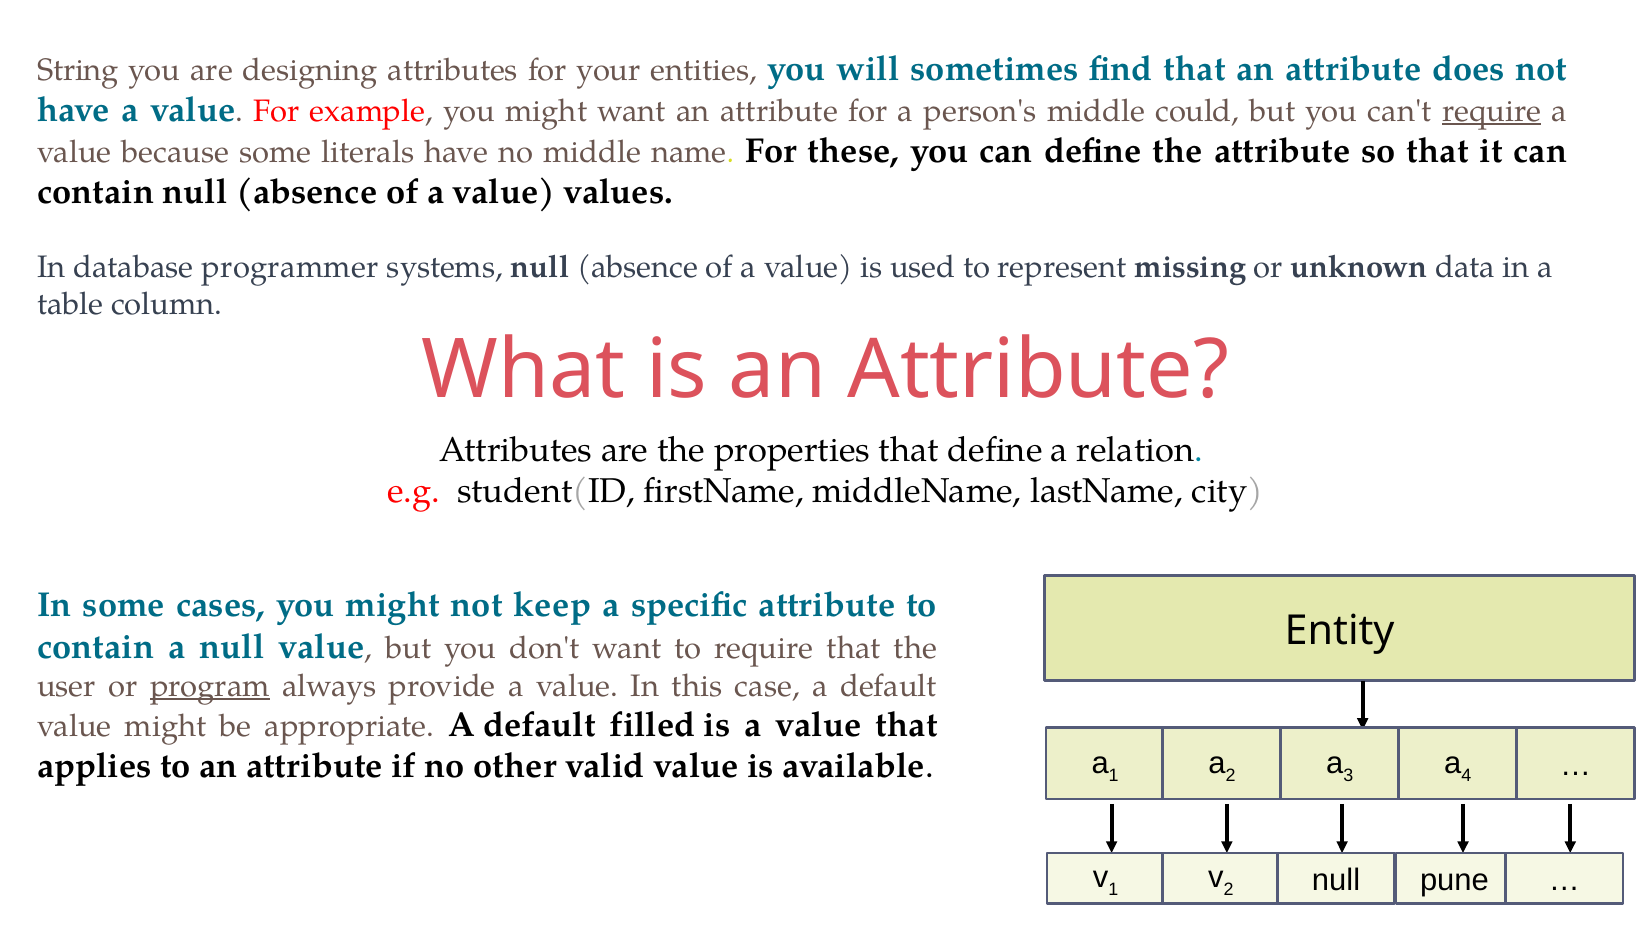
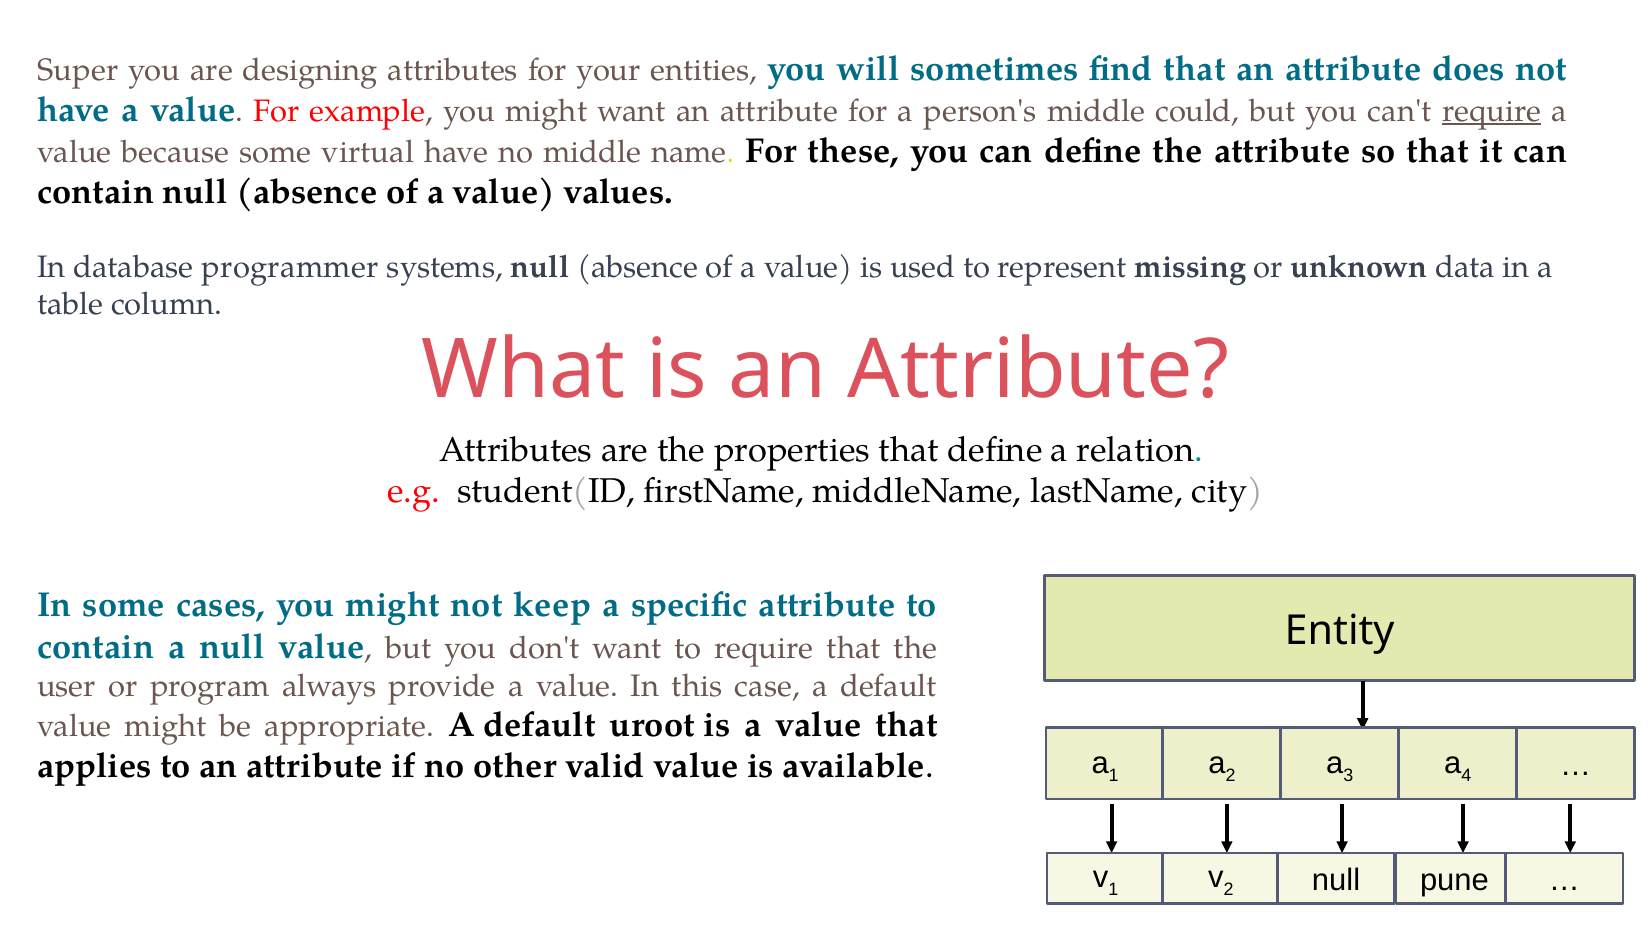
String: String -> Super (78, 70)
literals: literals -> virtual (368, 152)
program underline: present -> none (210, 686)
filled: filled -> uroot (652, 725)
